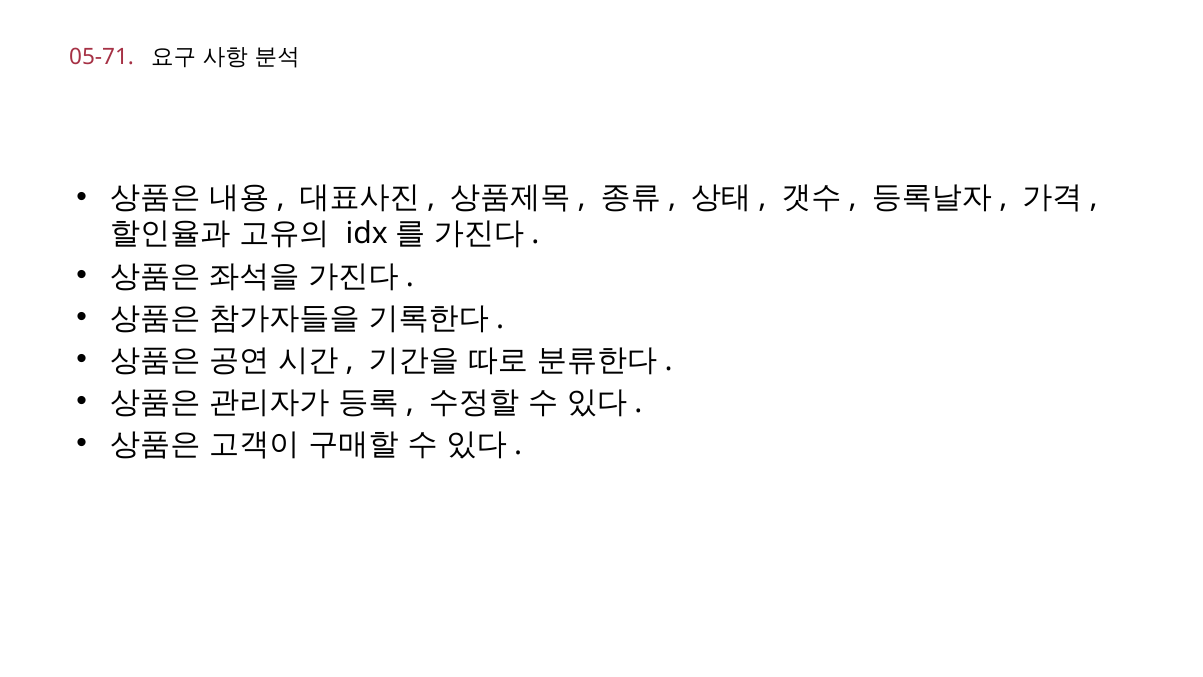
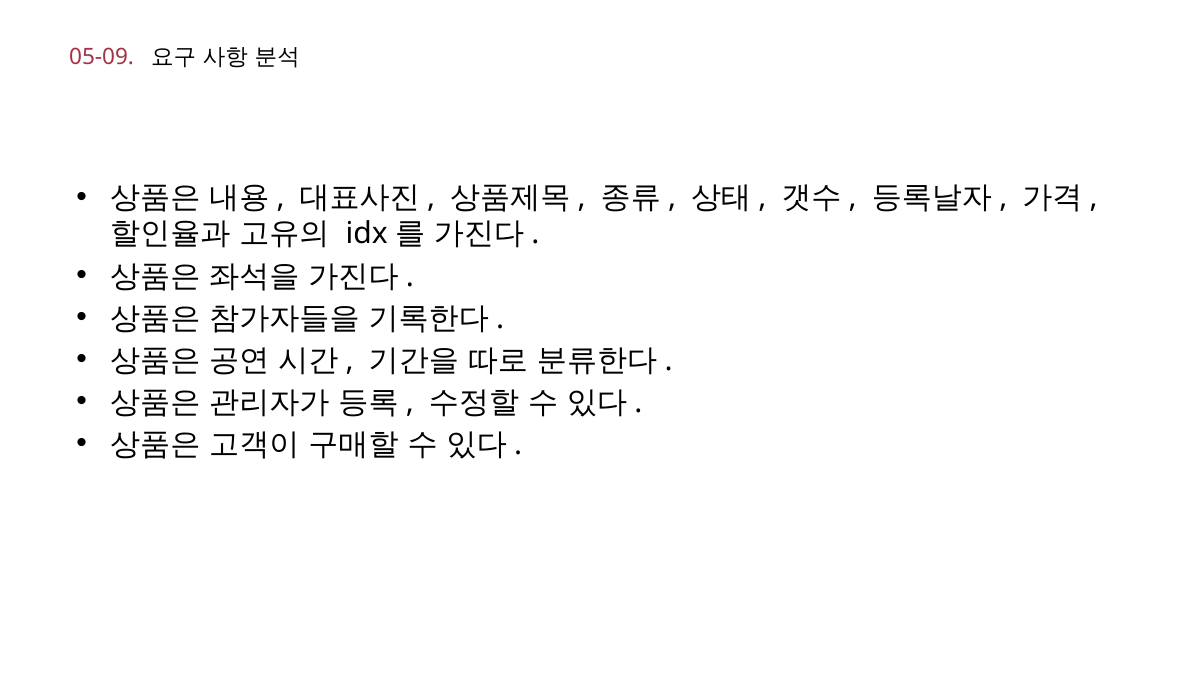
05-71: 05-71 -> 05-09 (102, 57)
